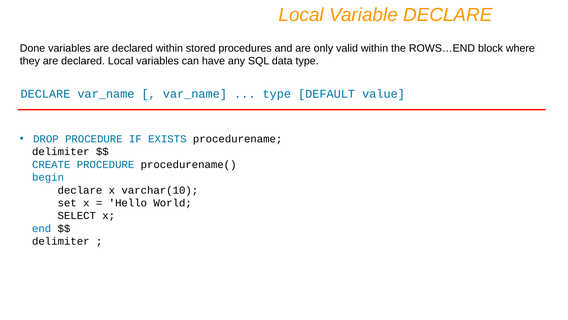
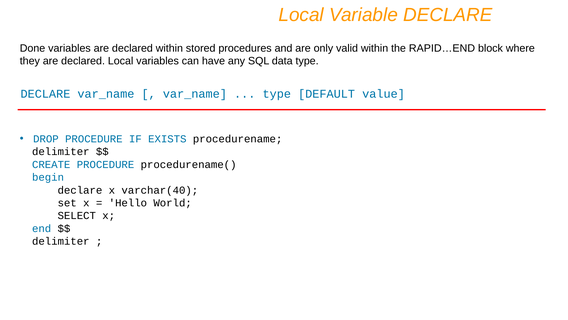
ROWS…END: ROWS…END -> RAPID…END (442, 48)
varchar(10: varchar(10 -> varchar(40 (160, 190)
